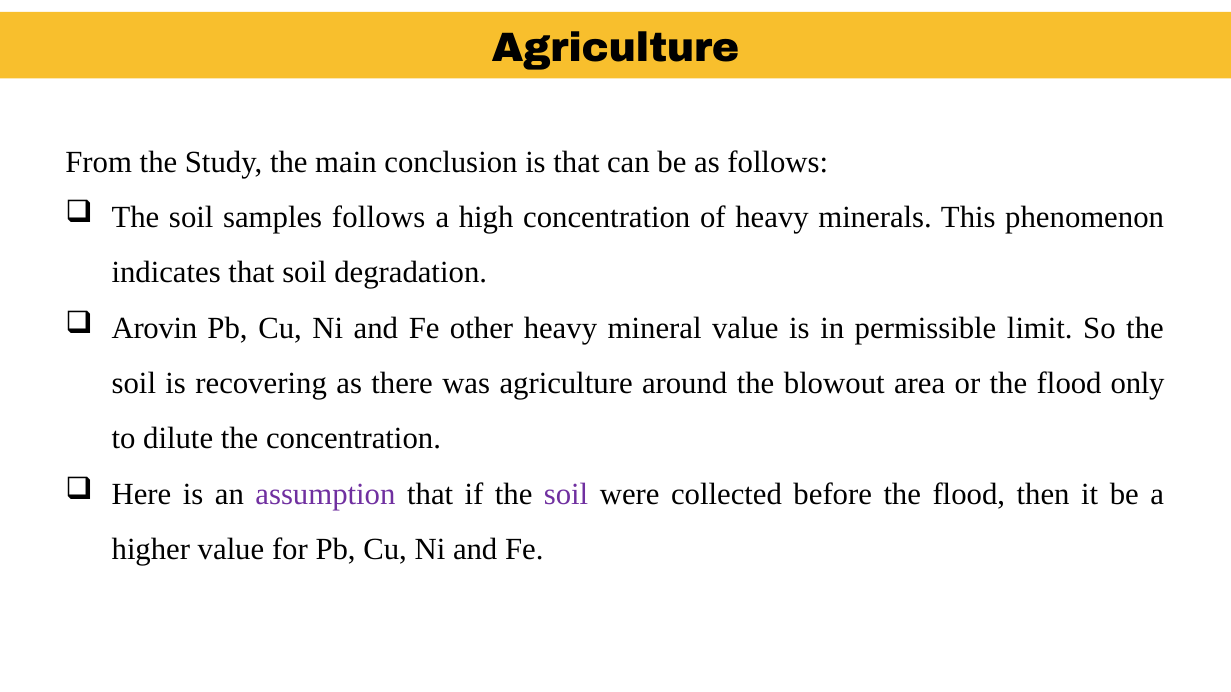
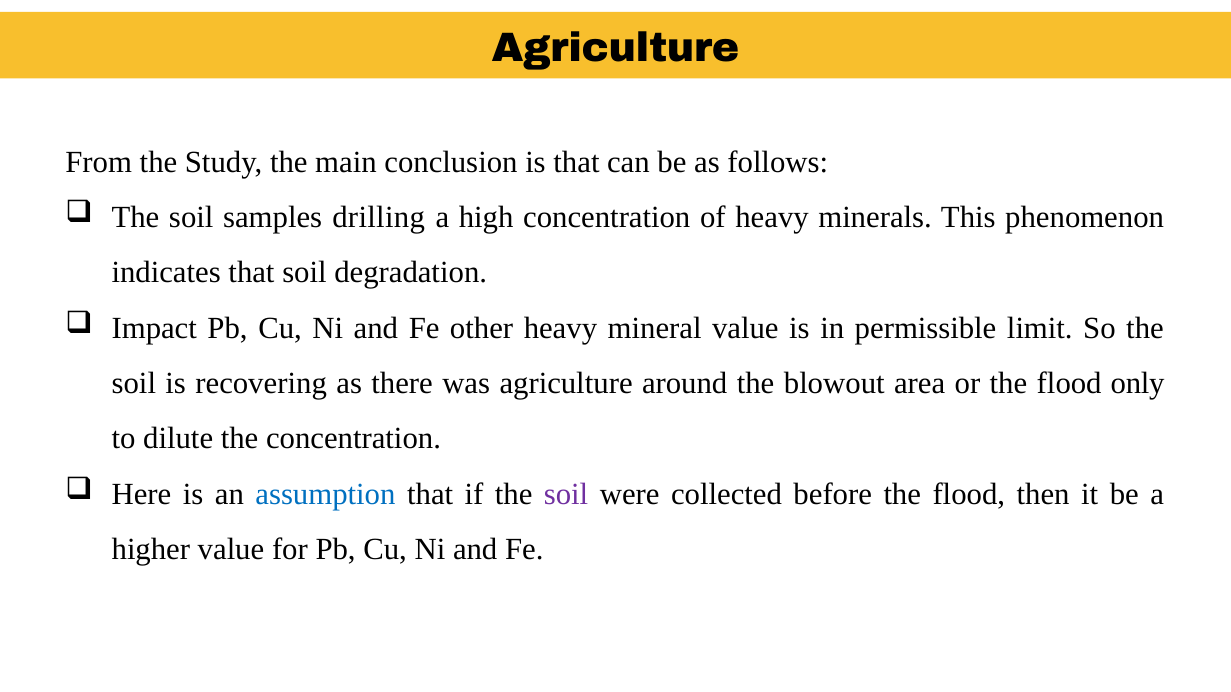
samples follows: follows -> drilling (379, 217)
Arovin: Arovin -> Impact (154, 328)
assumption colour: purple -> blue (325, 494)
